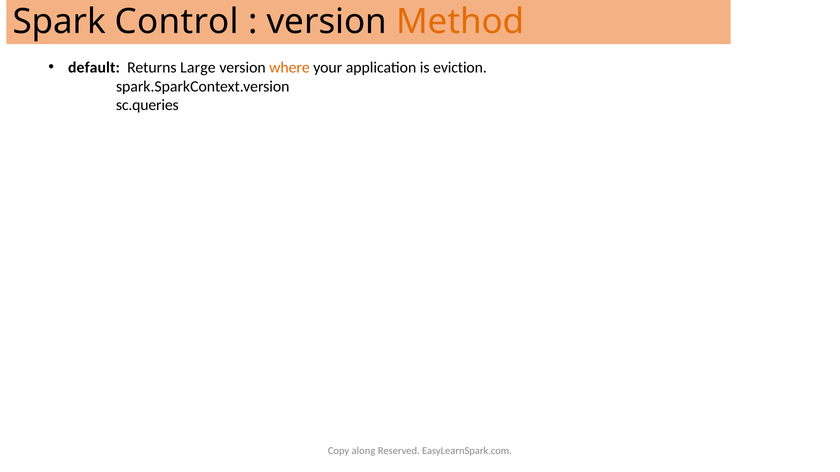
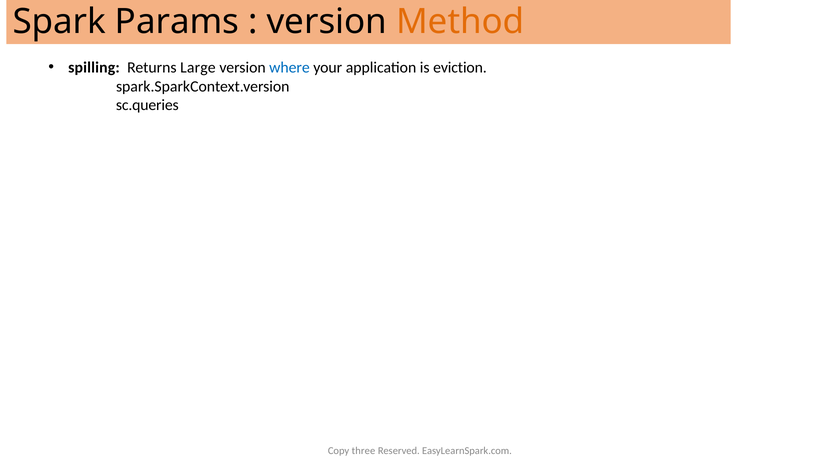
Control: Control -> Params (177, 22)
default: default -> spilling (94, 68)
where colour: orange -> blue (289, 68)
along: along -> three (363, 451)
